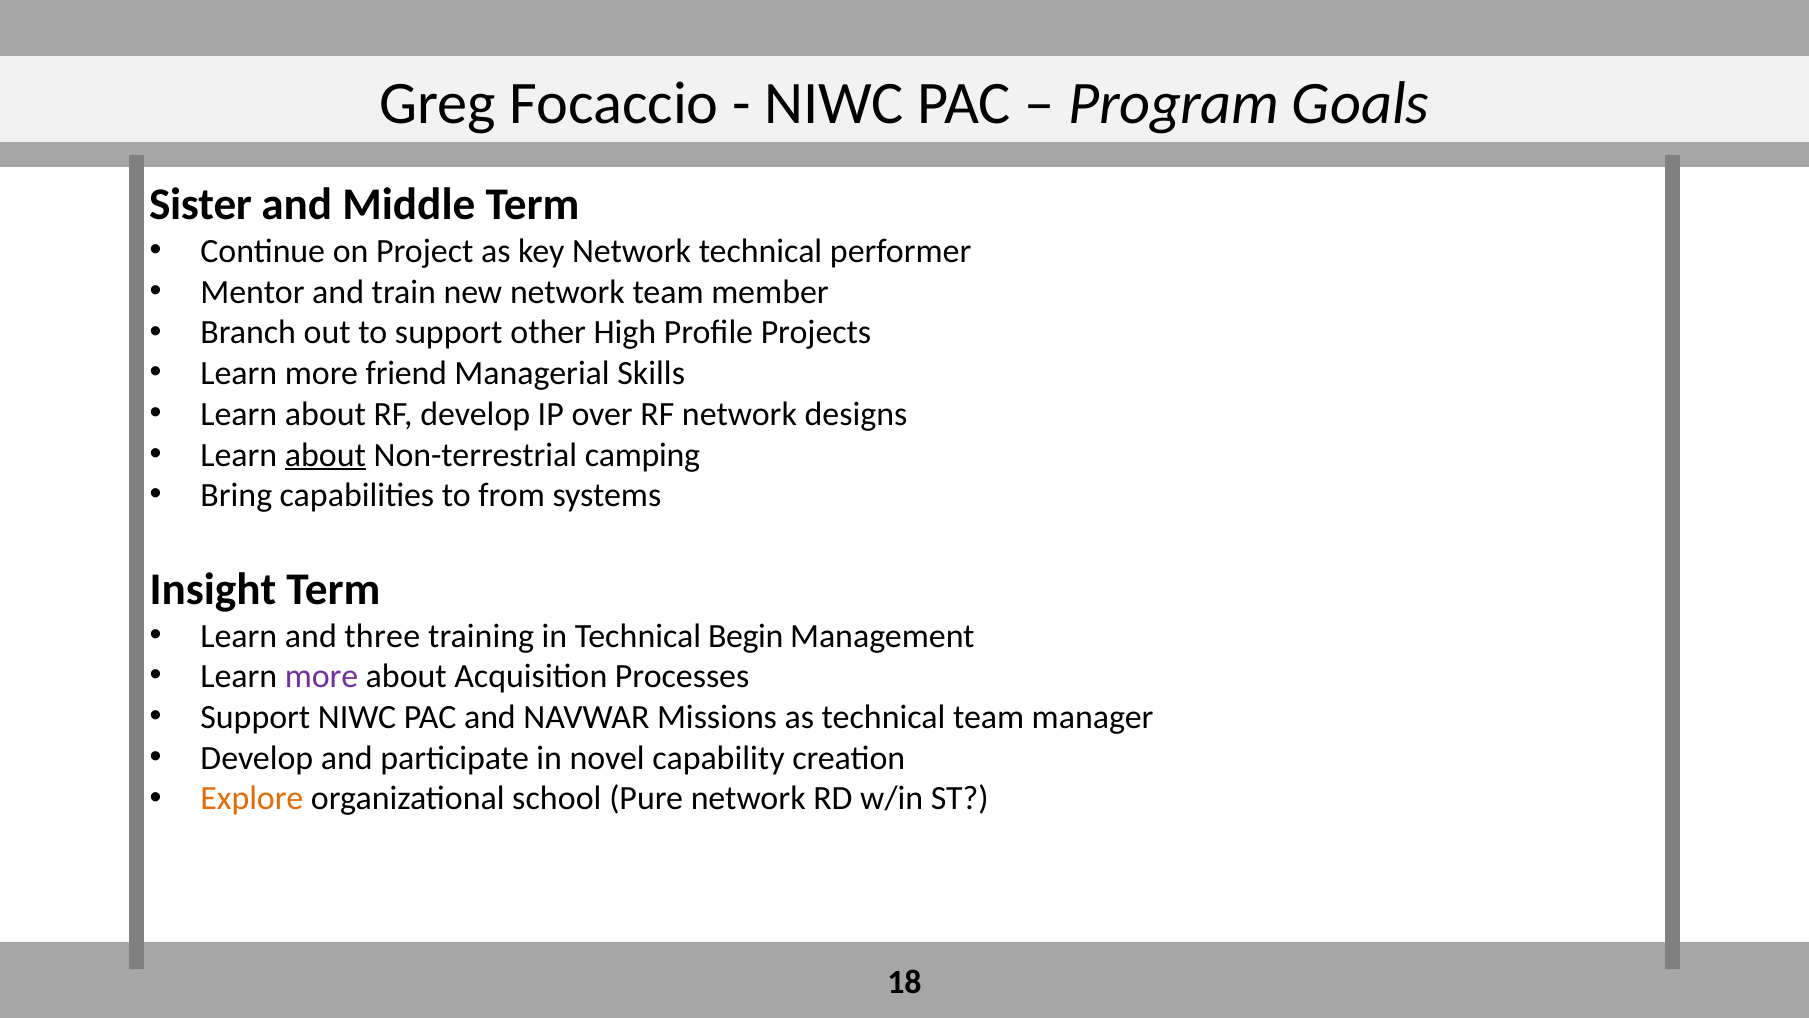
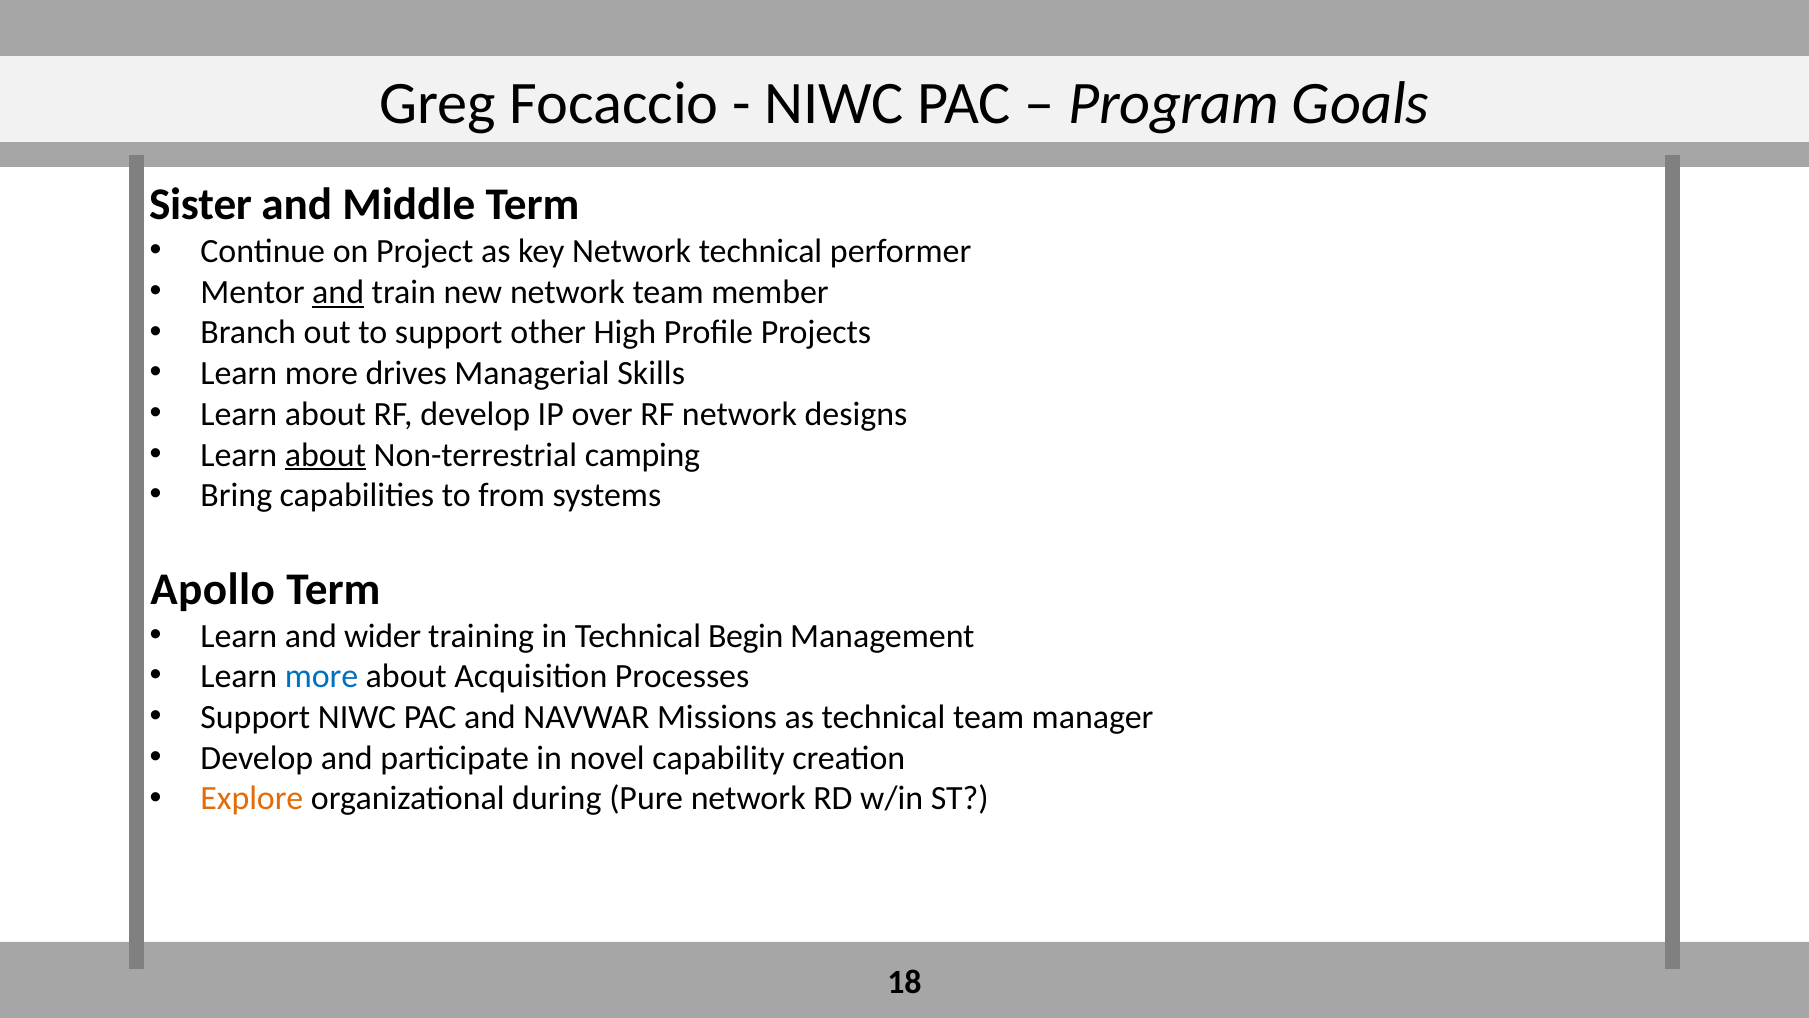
and underline: none -> present (338, 292)
friend: friend -> drives (406, 373)
Insight: Insight -> Apollo (213, 589)
three: three -> wider (383, 636)
more colour: purple -> blue (321, 676)
school: school -> during (557, 798)
